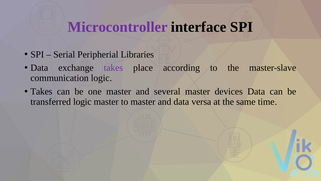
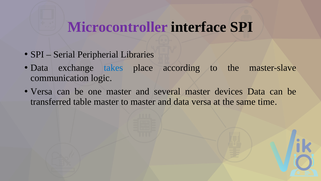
takes colour: purple -> blue (113, 68)
Takes: Takes -> Versa (41, 91)
transferred logic: logic -> table (82, 101)
